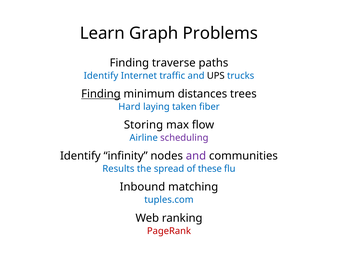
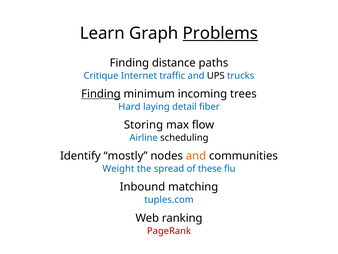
Problems underline: none -> present (220, 33)
traverse: traverse -> distance (174, 63)
Identify: Identify -> Critique (101, 76)
distances: distances -> incoming (202, 94)
taken: taken -> detail (184, 107)
scheduling colour: purple -> black (184, 138)
infinity: infinity -> mostly (126, 156)
and colour: purple -> orange (196, 156)
Results: Results -> Weight (118, 169)
